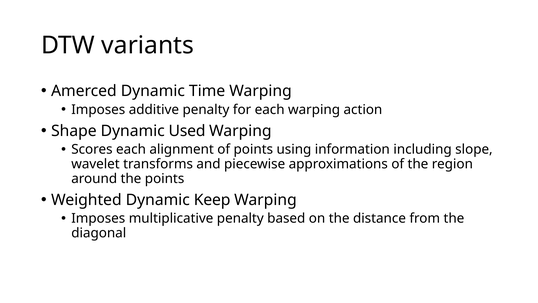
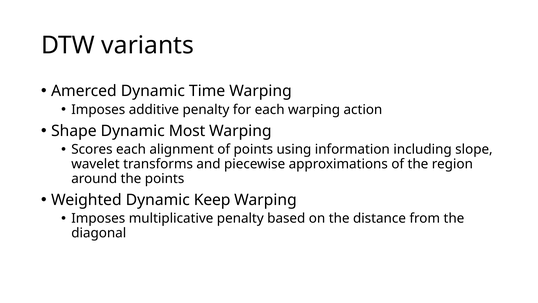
Used: Used -> Most (187, 131)
